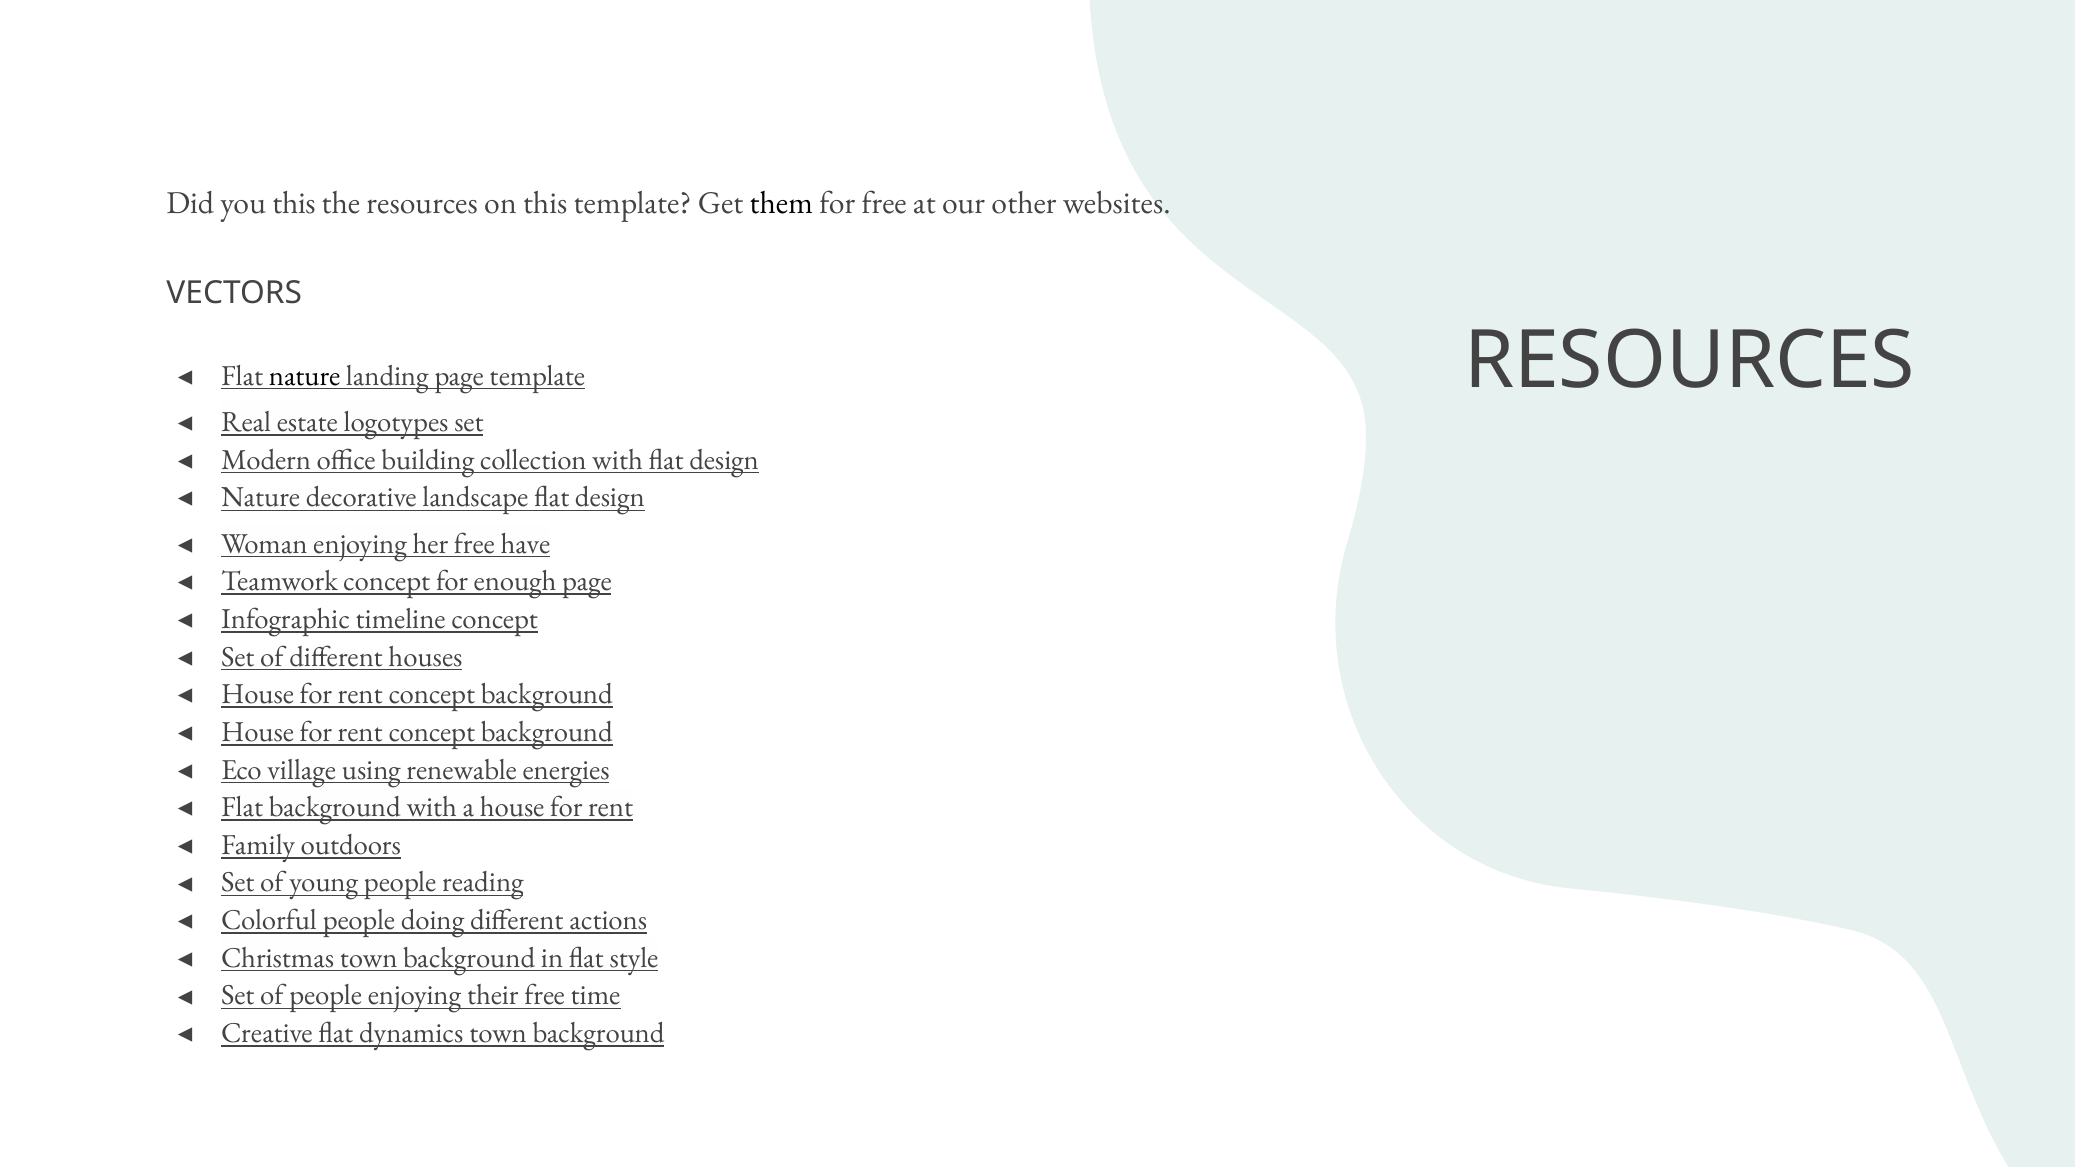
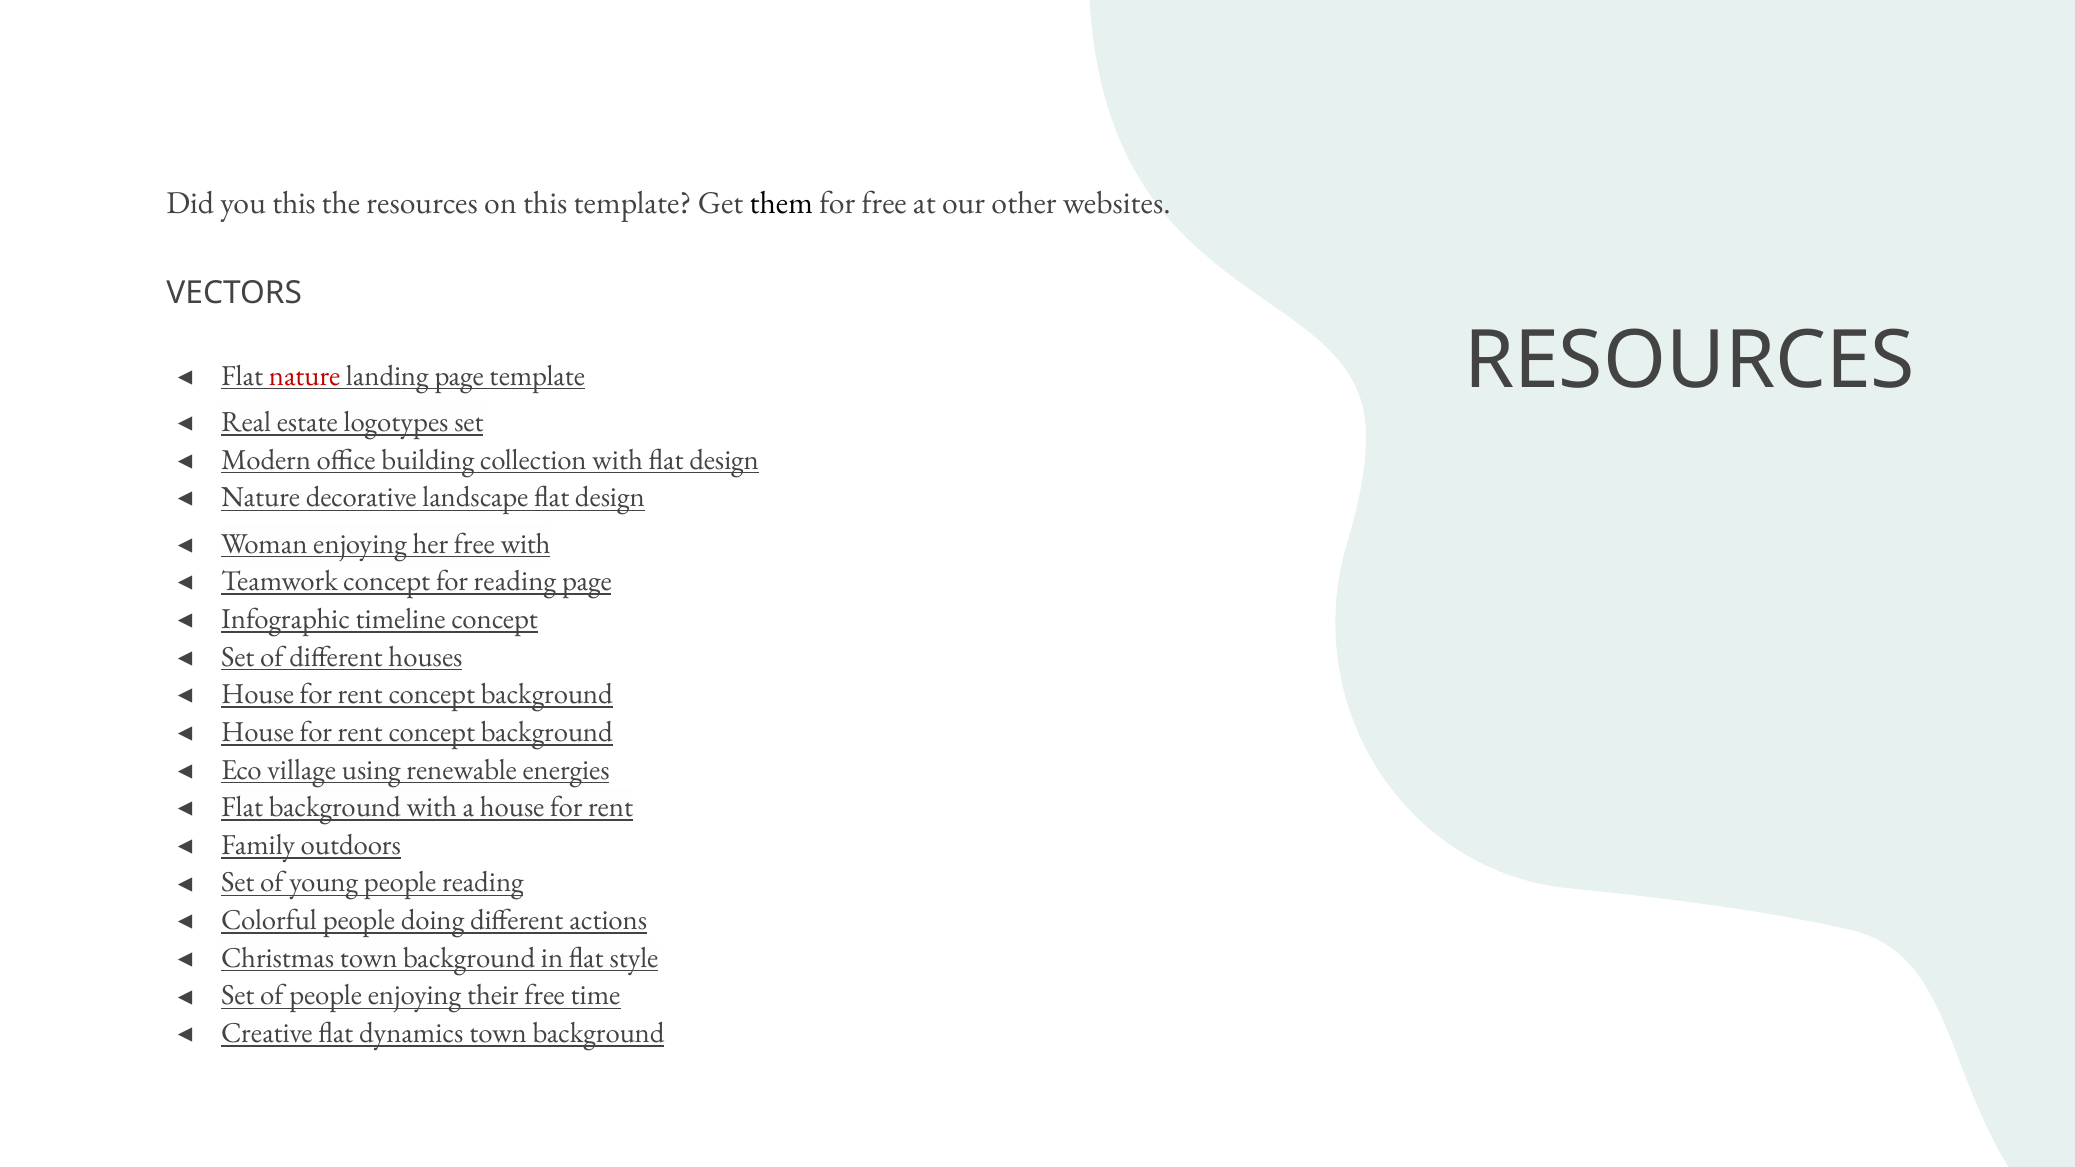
nature colour: black -> red (305, 376)
free have: have -> with (526, 544)
for enough: enough -> reading (515, 581)
